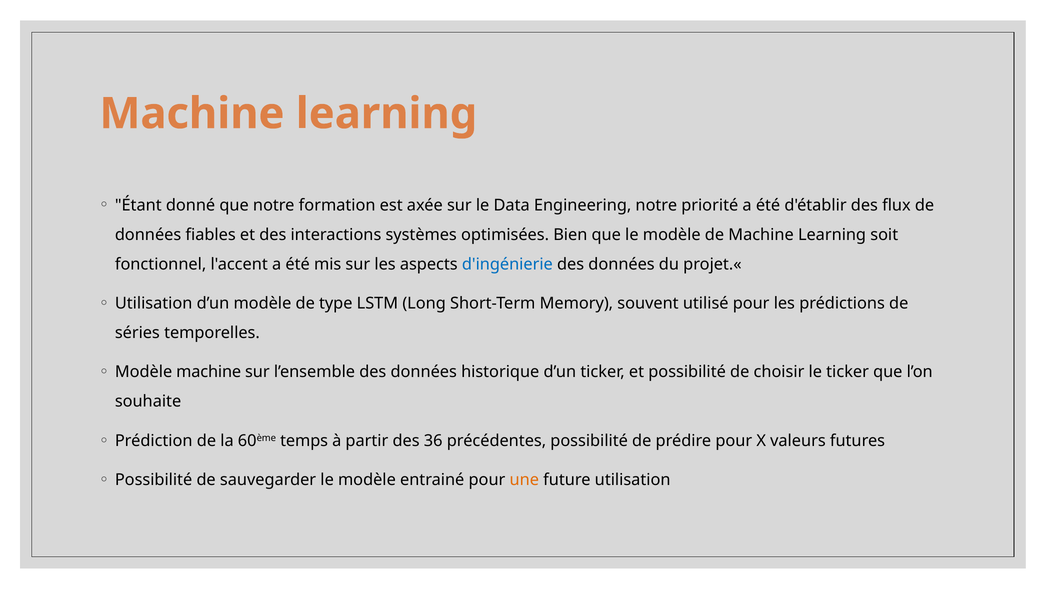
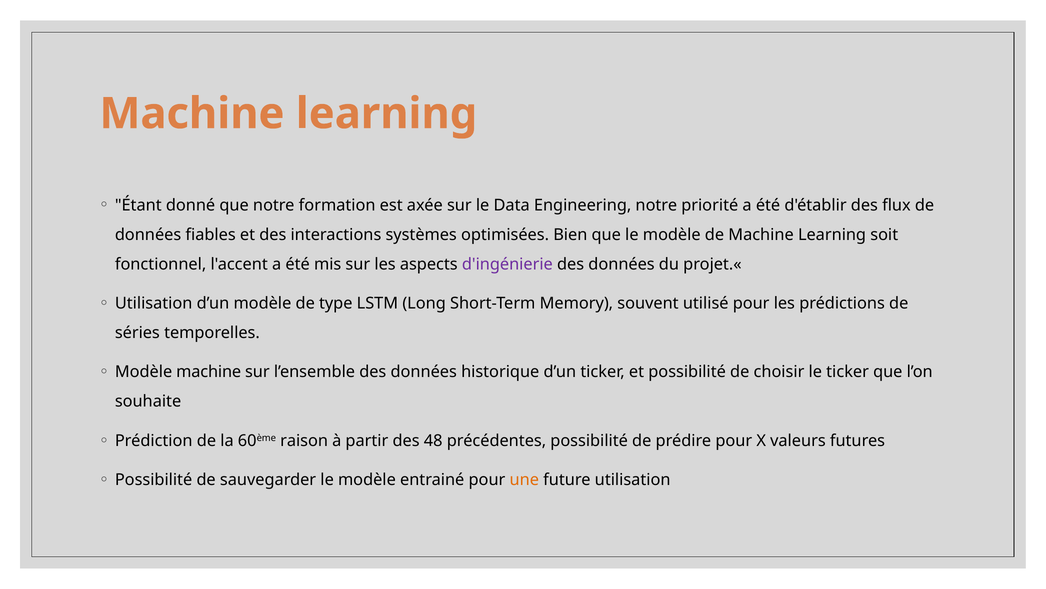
d'ingénierie colour: blue -> purple (507, 264)
temps: temps -> raison (304, 440)
36: 36 -> 48 (433, 440)
